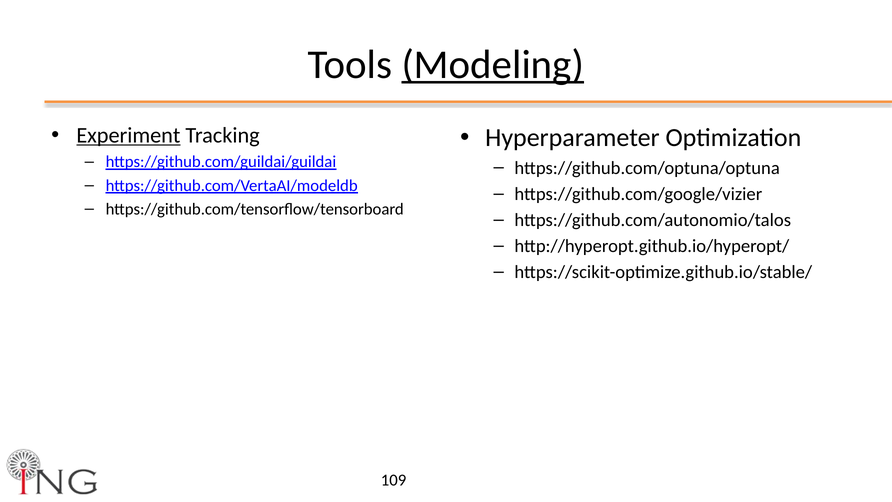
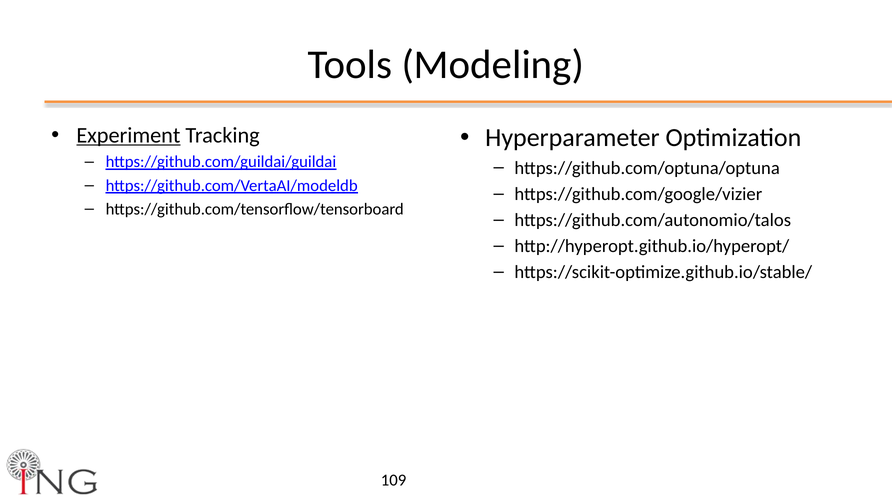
Modeling underline: present -> none (493, 65)
